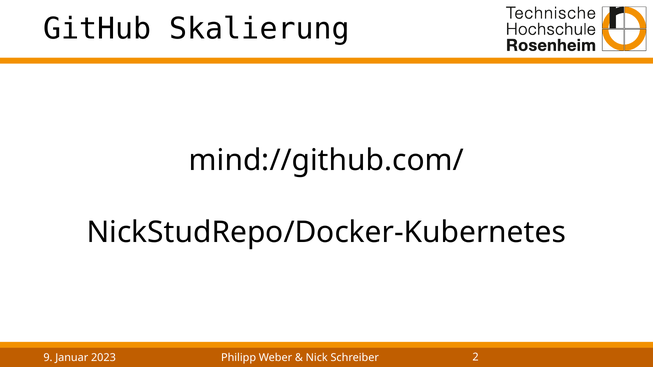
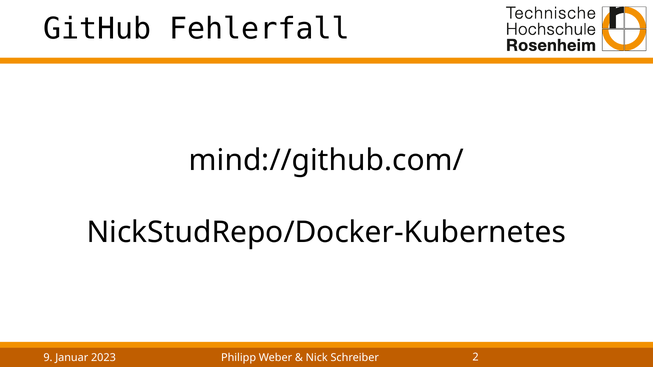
Skalierung: Skalierung -> Fehlerfall (260, 29)
